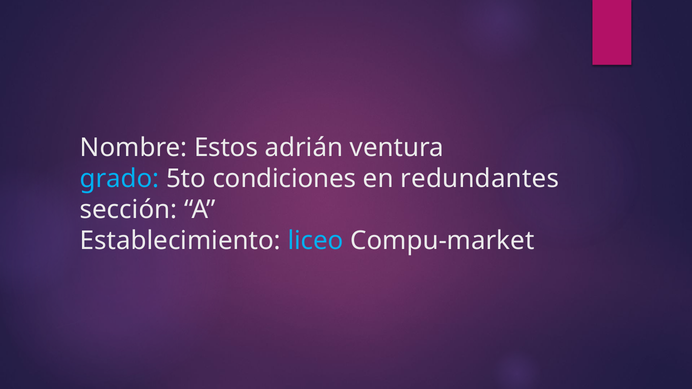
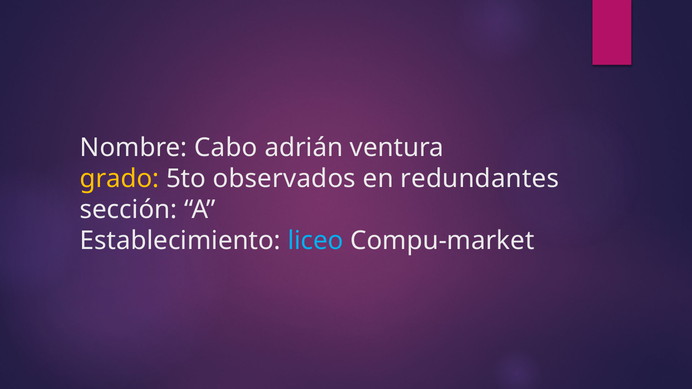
Estos: Estos -> Cabo (226, 148)
grado colour: light blue -> yellow (120, 179)
condiciones: condiciones -> observados (284, 179)
